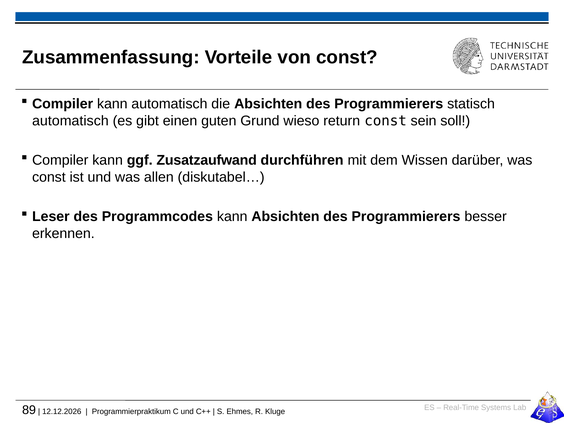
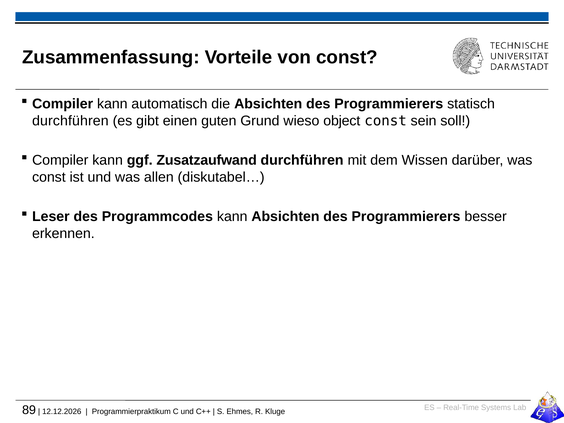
automatisch: automatisch -> durchführen (70, 121)
return: return -> object (342, 121)
